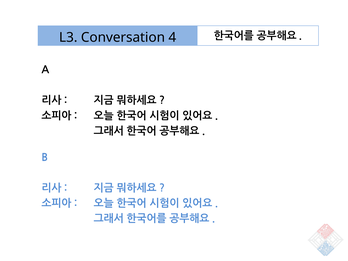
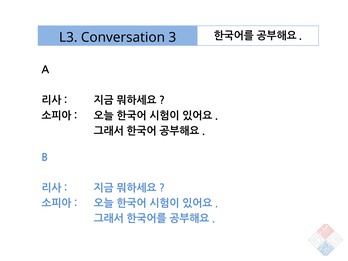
4: 4 -> 3 (172, 37)
